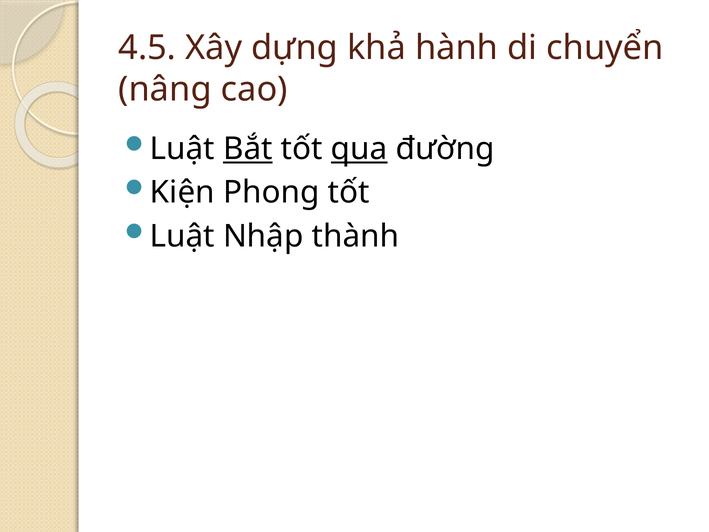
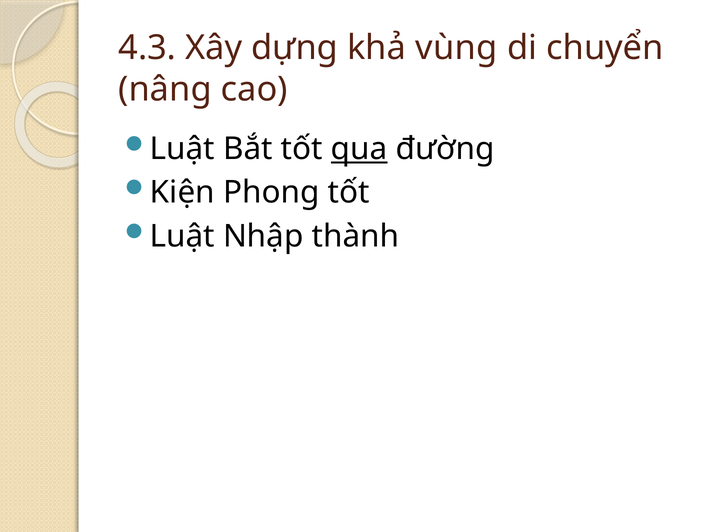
4.5: 4.5 -> 4.3 (147, 48)
hành: hành -> vùng (456, 48)
Bắt underline: present -> none (248, 149)
